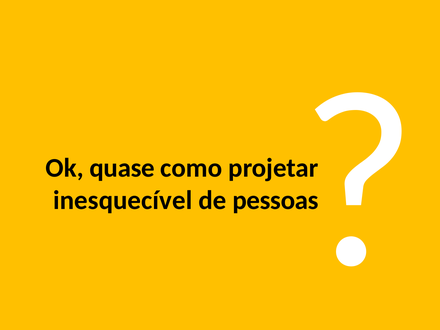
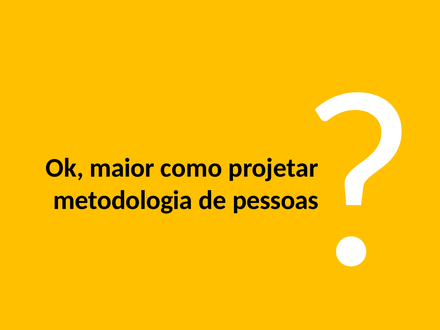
quase: quase -> maior (122, 168)
inesquecível: inesquecível -> metodologia (123, 200)
